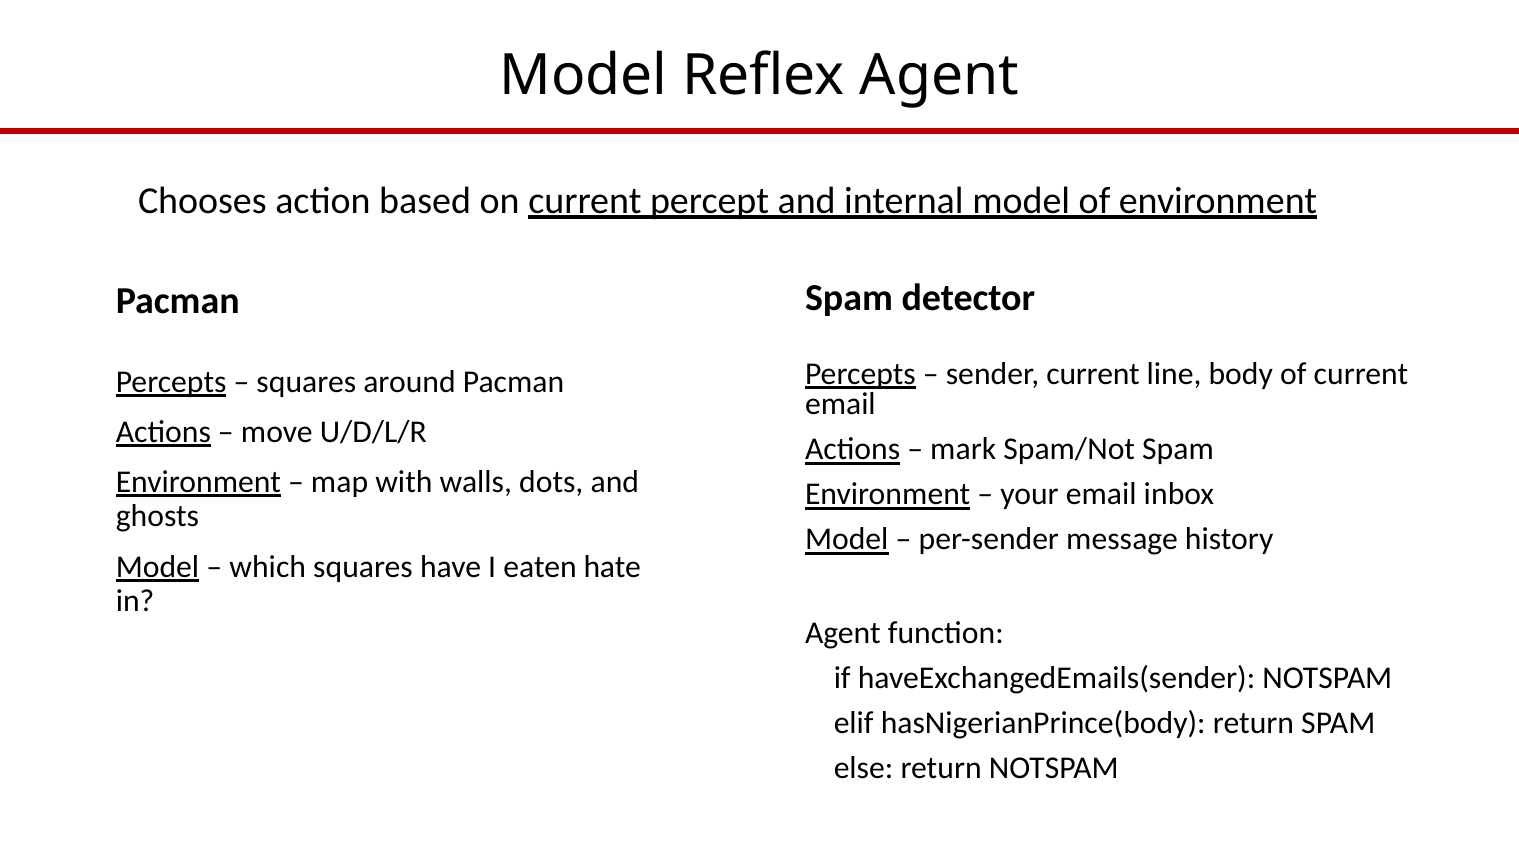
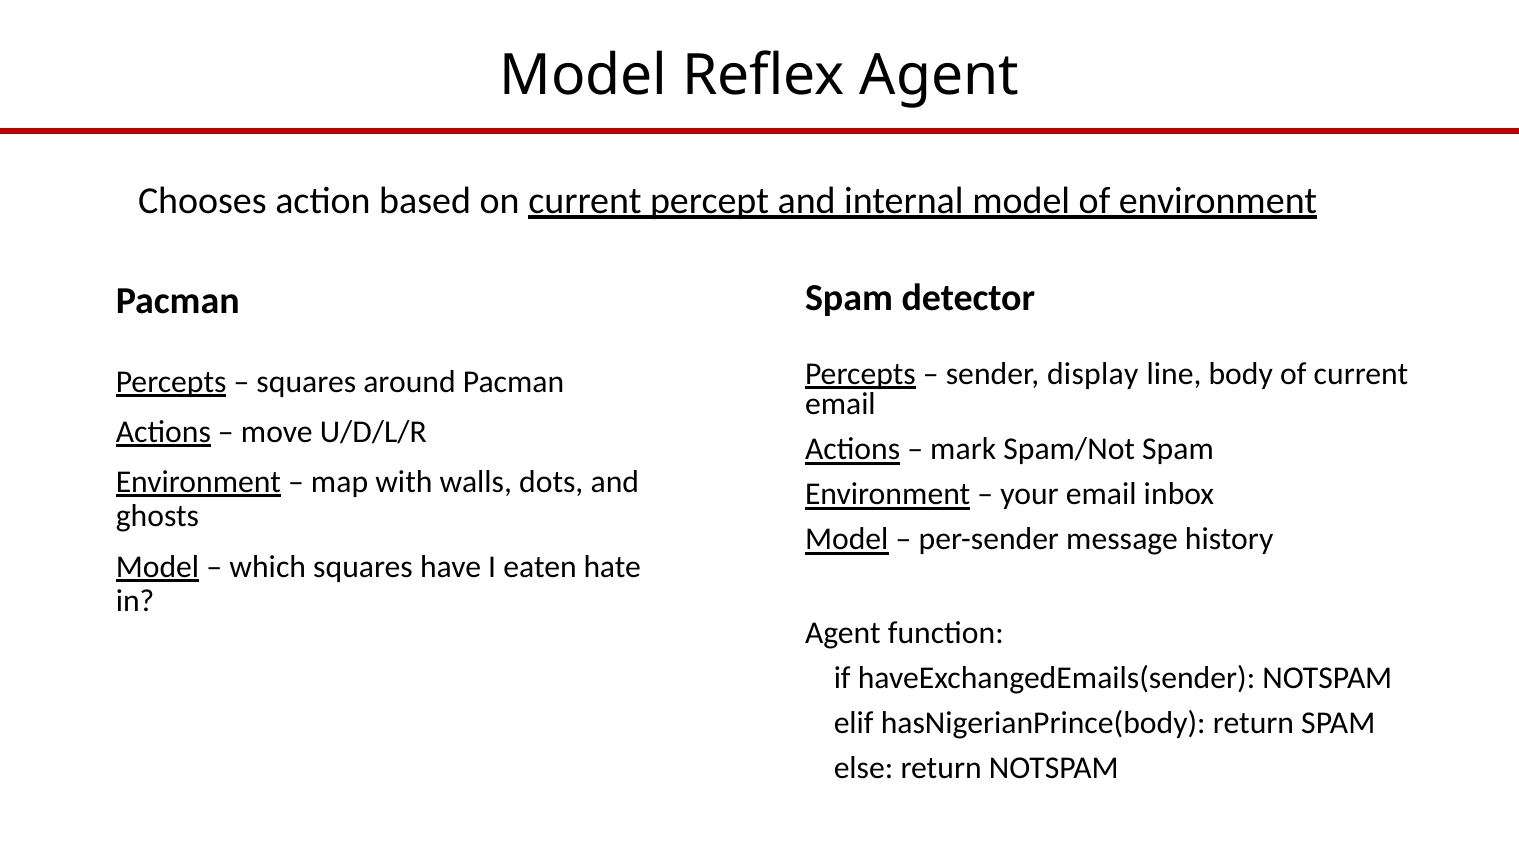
sender current: current -> display (1093, 373)
